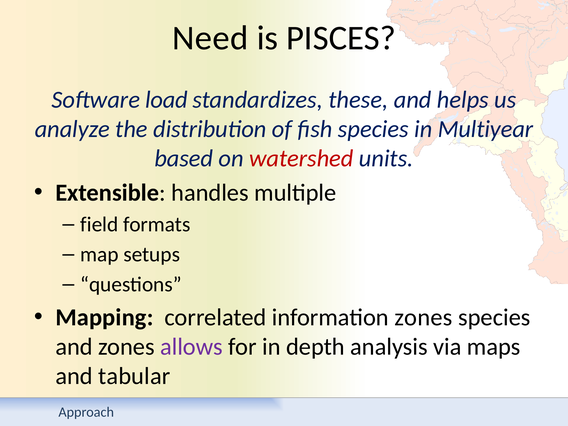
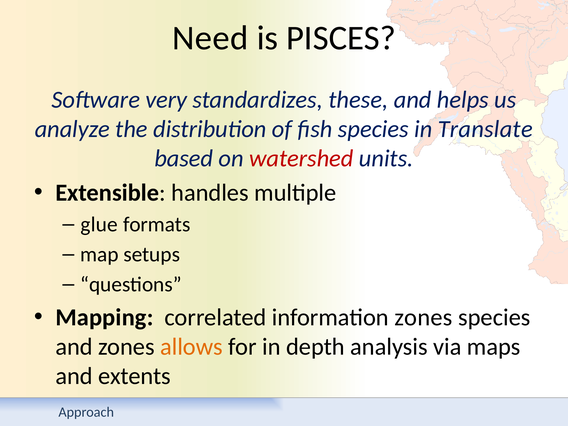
load: load -> very (166, 100)
Multiyear: Multiyear -> Translate (485, 129)
field: field -> glue (99, 225)
allows colour: purple -> orange (192, 347)
tabular: tabular -> extents (134, 376)
